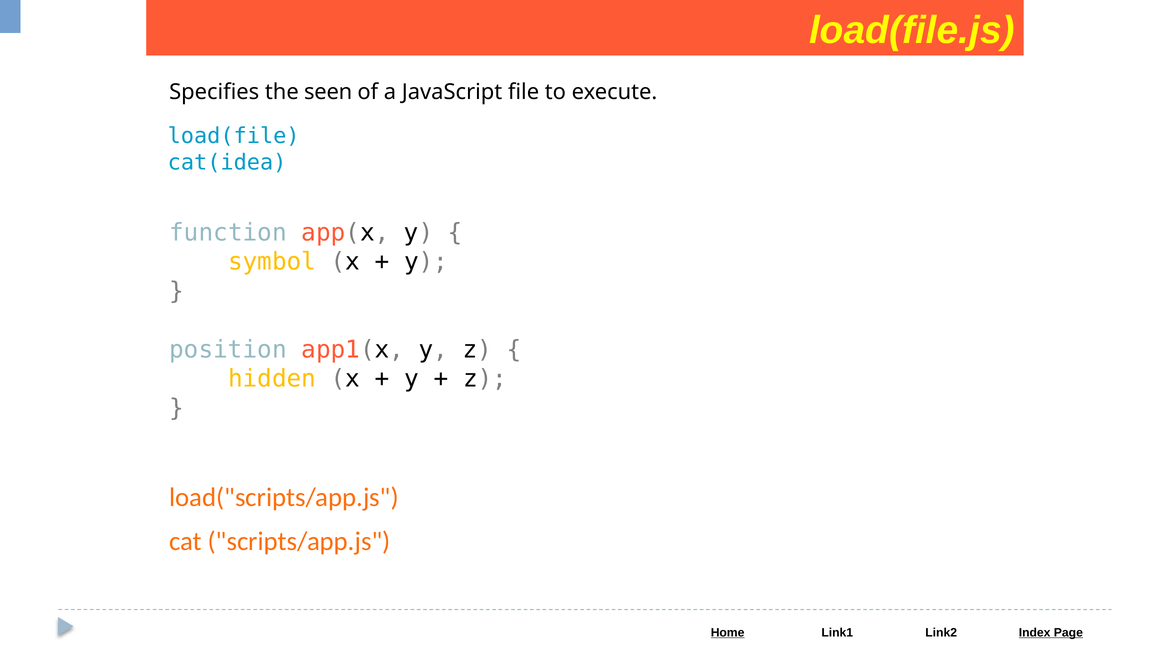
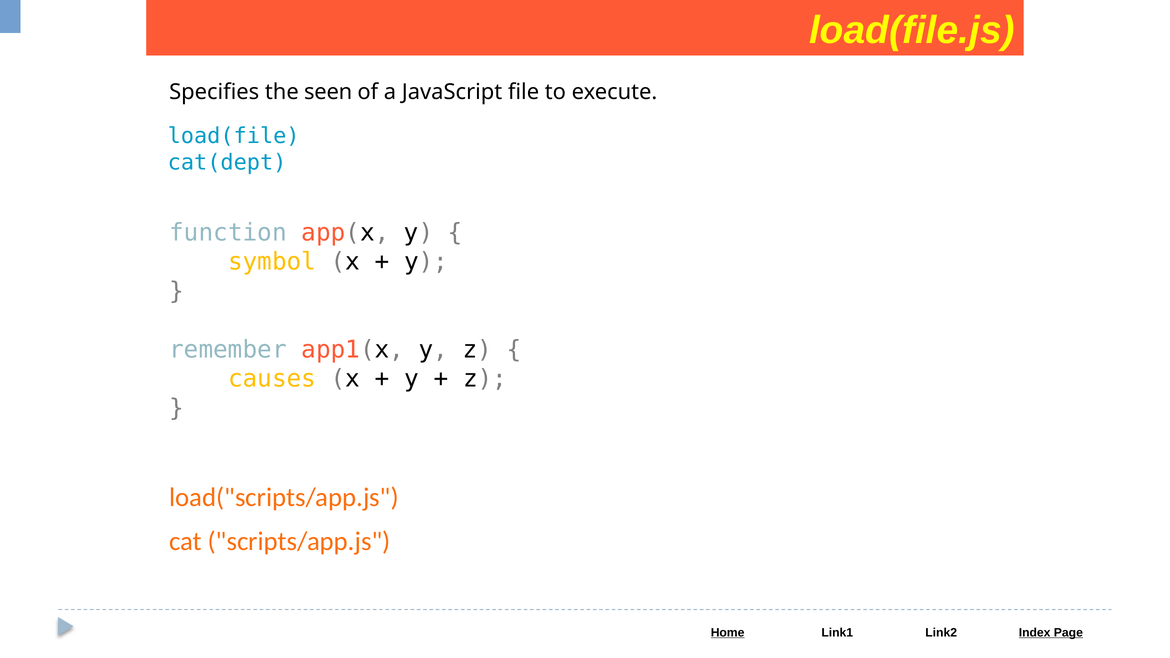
cat(idea: cat(idea -> cat(dept (227, 162)
position: position -> remember (228, 350)
hidden: hidden -> causes (272, 379)
